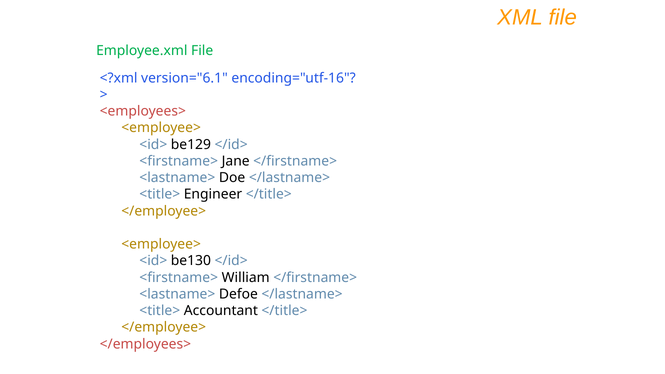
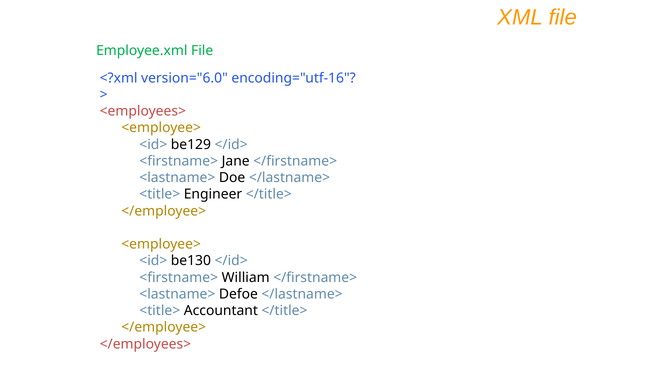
version="6.1: version="6.1 -> version="6.0 (184, 78)
